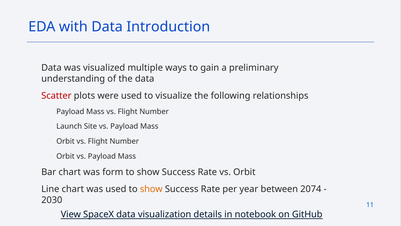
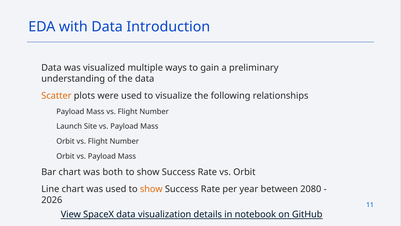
Scatter colour: red -> orange (56, 96)
form: form -> both (113, 172)
2074: 2074 -> 2080 (311, 189)
2030: 2030 -> 2026 (52, 200)
